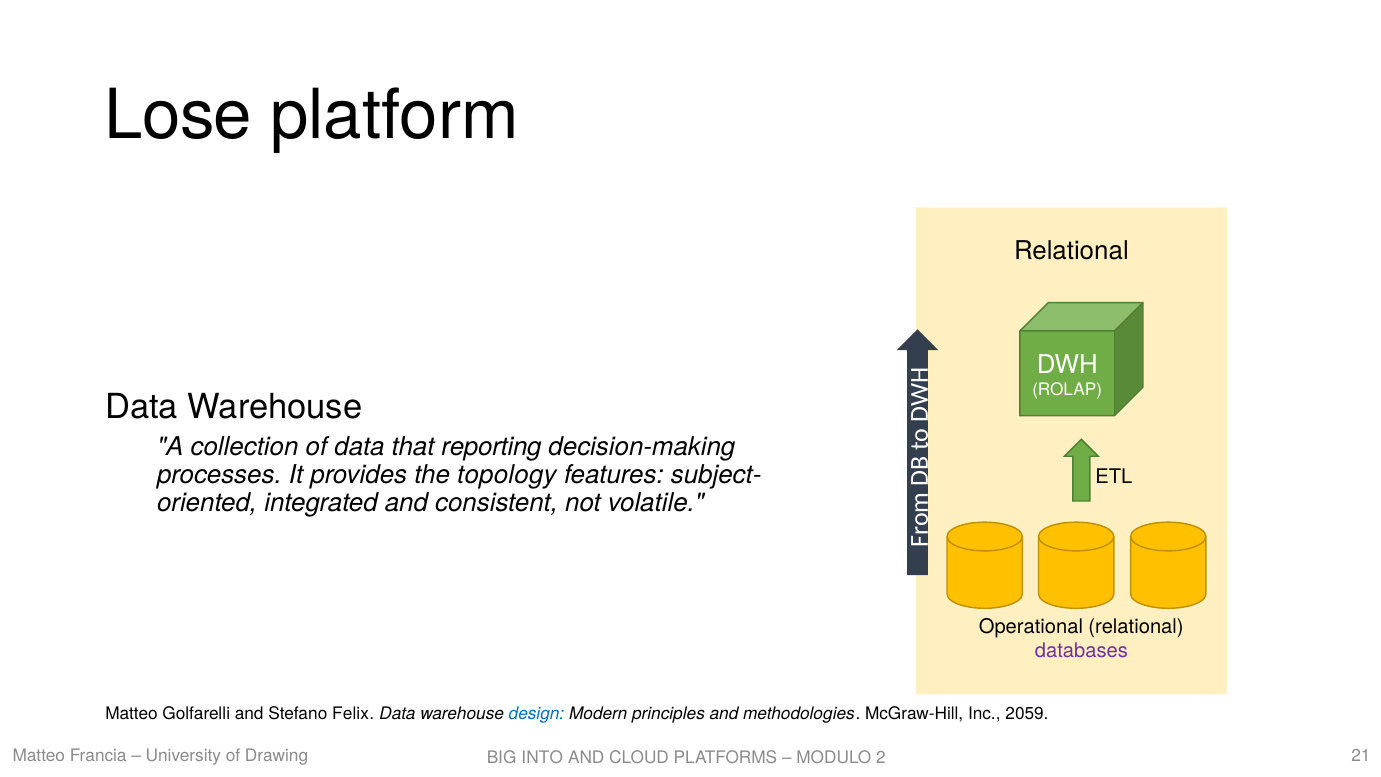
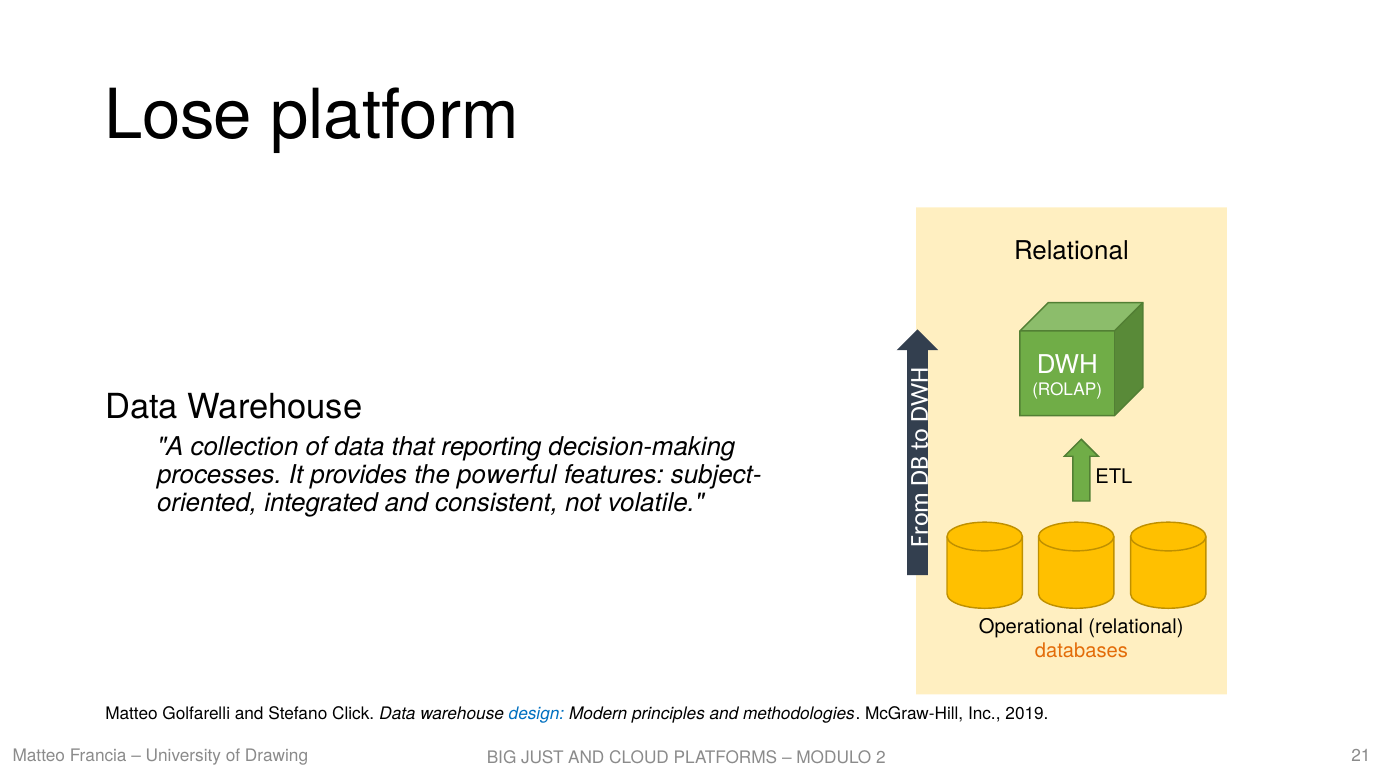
topology: topology -> powerful (507, 475)
databases colour: purple -> orange (1081, 651)
Felix: Felix -> Click (353, 714)
2059: 2059 -> 2019 (1027, 714)
INTO: INTO -> JUST (542, 757)
